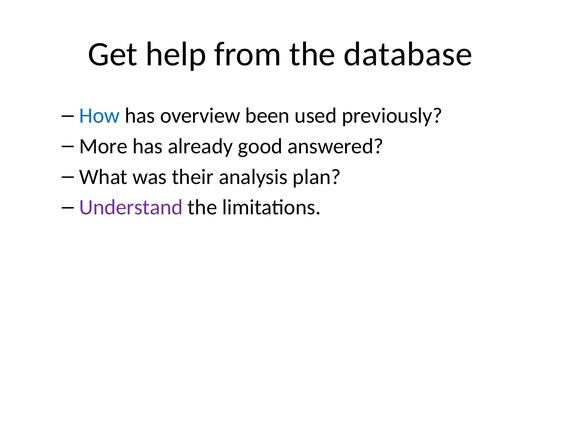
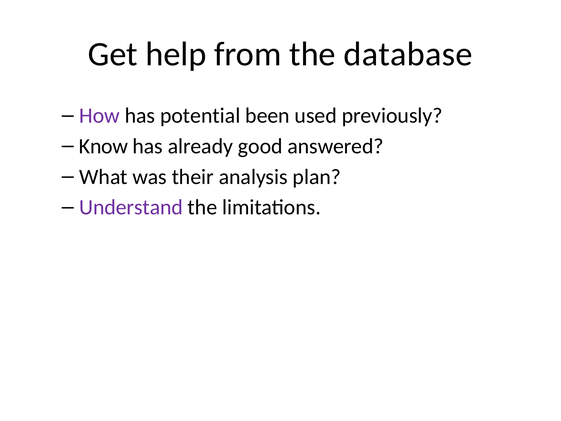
How colour: blue -> purple (100, 116)
overview: overview -> potential (200, 116)
More: More -> Know (104, 146)
